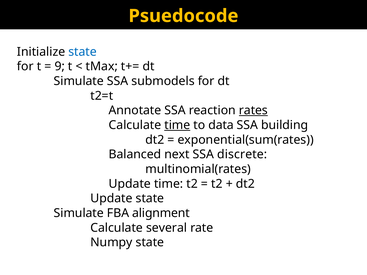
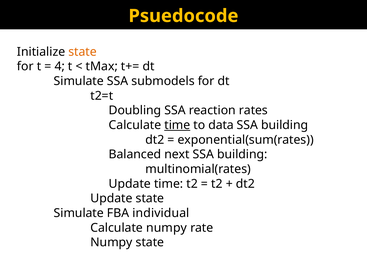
state colour: blue -> orange (83, 52)
9: 9 -> 4 (60, 66)
Annotate: Annotate -> Doubling (135, 111)
rates underline: present -> none (253, 111)
next SSA discrete: discrete -> building (242, 155)
alignment: alignment -> individual (161, 213)
Calculate several: several -> numpy (167, 228)
